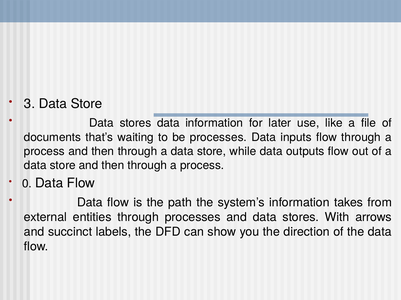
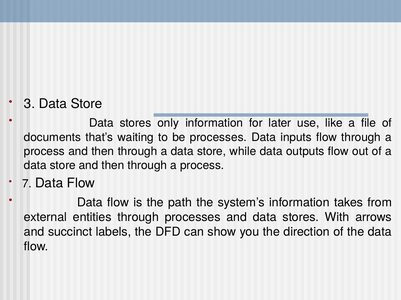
stores data: data -> only (168, 123)
0: 0 -> 7 (27, 184)
